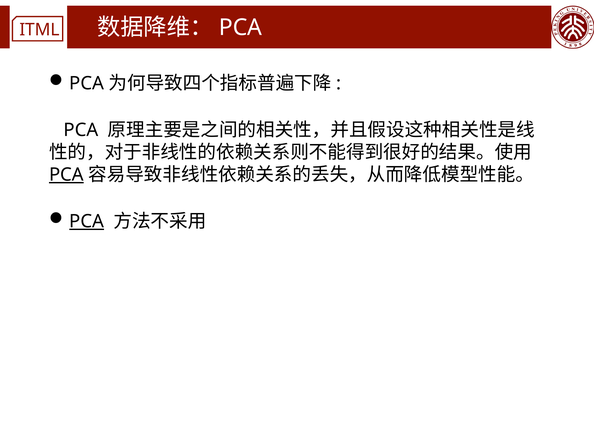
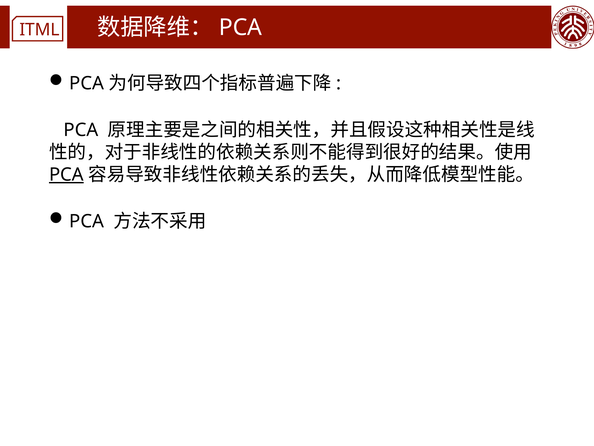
PCA underline: present -> none (87, 221)
